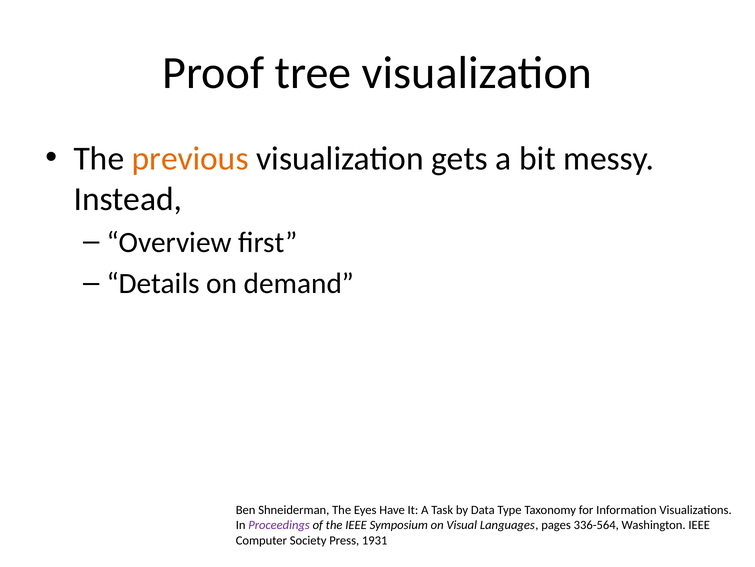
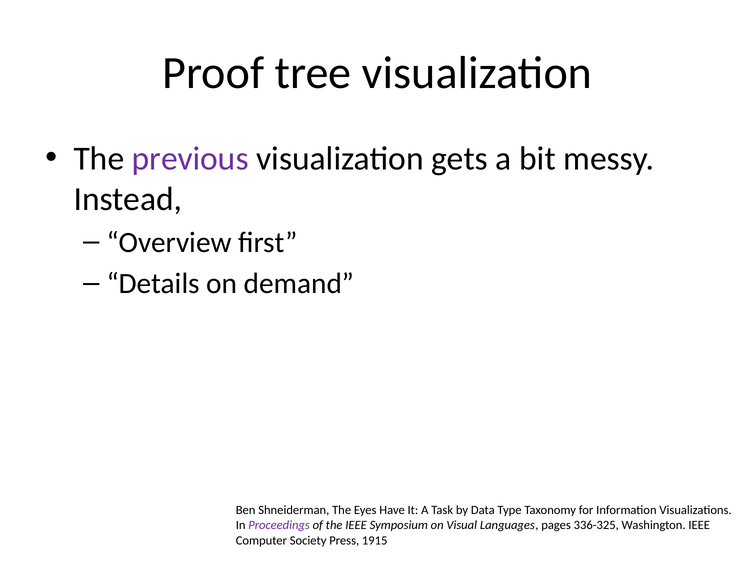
previous colour: orange -> purple (190, 158)
336-564: 336-564 -> 336-325 (596, 525)
1931: 1931 -> 1915 (375, 540)
